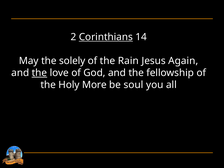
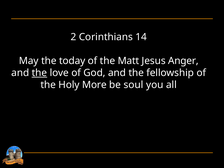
Corinthians underline: present -> none (106, 37)
solely: solely -> today (72, 61)
Rain: Rain -> Matt (128, 61)
Again: Again -> Anger (183, 61)
